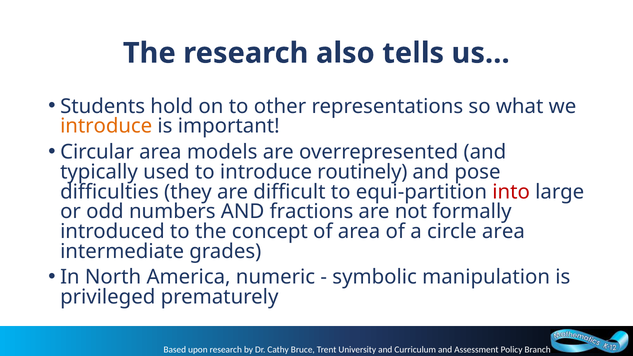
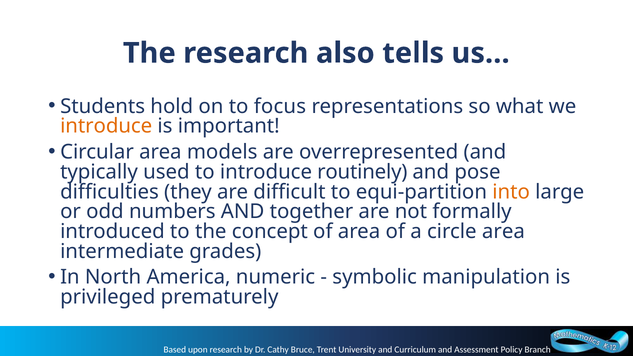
other: other -> focus (280, 106)
into colour: red -> orange (511, 192)
fractions: fractions -> together (311, 212)
